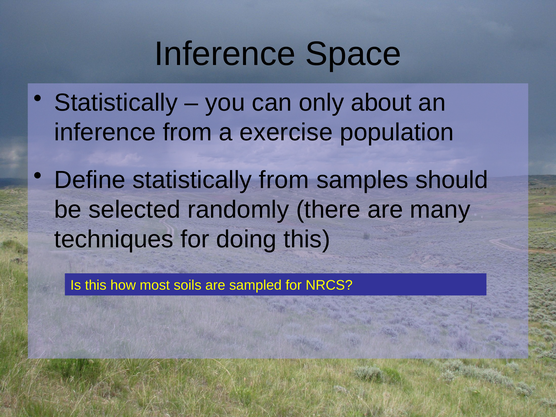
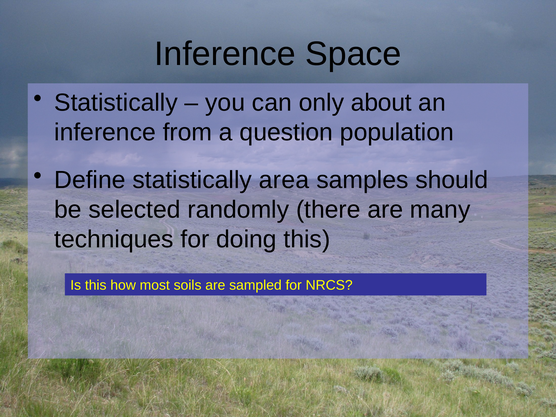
exercise: exercise -> question (286, 132)
statistically from: from -> area (284, 180)
